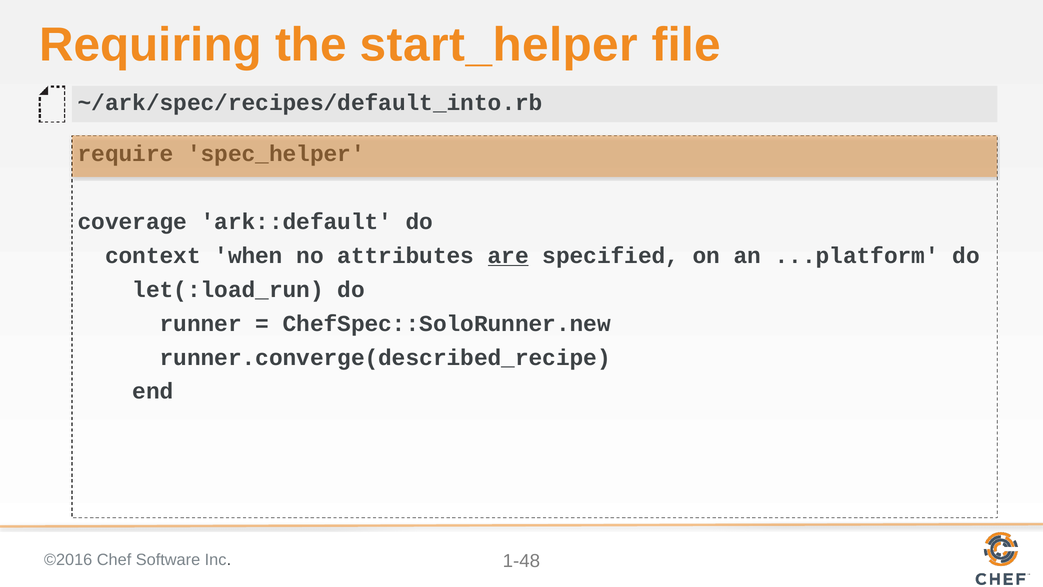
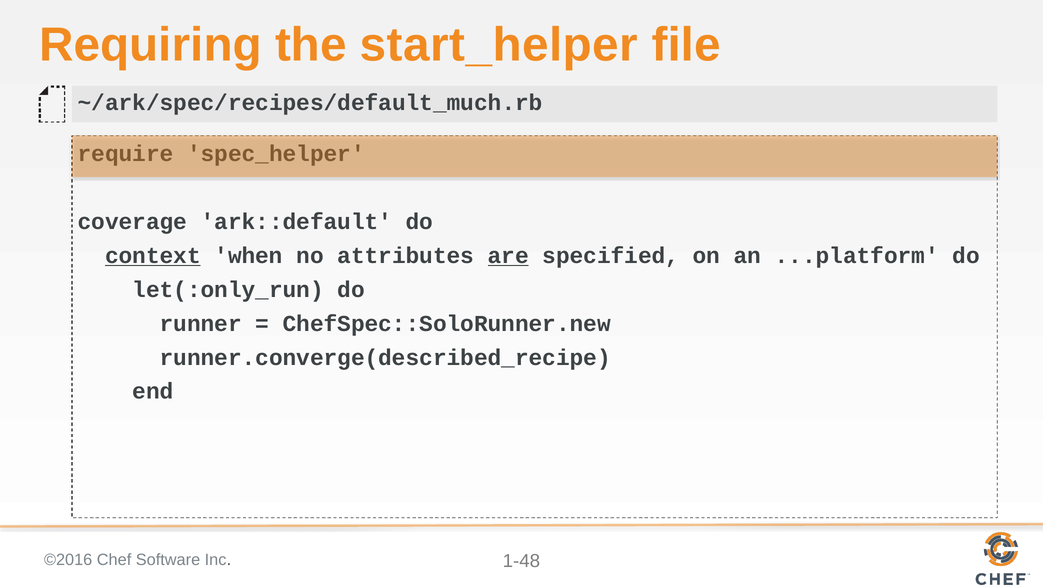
~/ark/spec/recipes/default_into.rb: ~/ark/spec/recipes/default_into.rb -> ~/ark/spec/recipes/default_much.rb (310, 103)
context underline: none -> present (153, 256)
let(:load_run: let(:load_run -> let(:only_run (228, 289)
